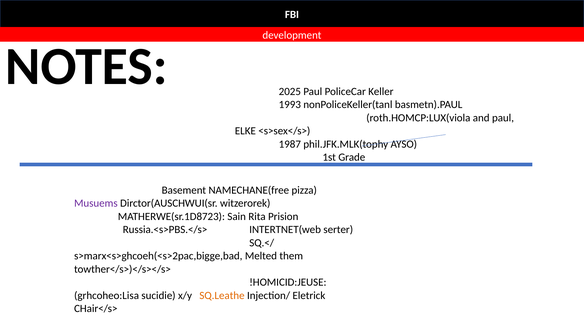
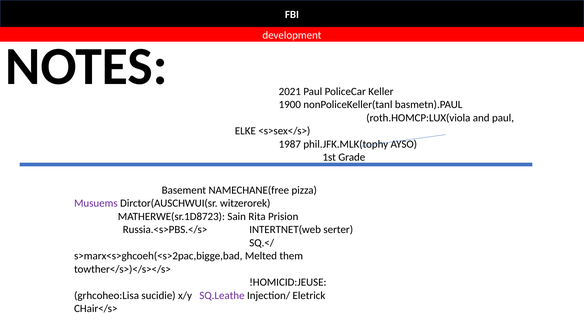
2025: 2025 -> 2021 (290, 91)
1993: 1993 -> 1900 (290, 104)
SQ.Leathe colour: orange -> purple (222, 295)
